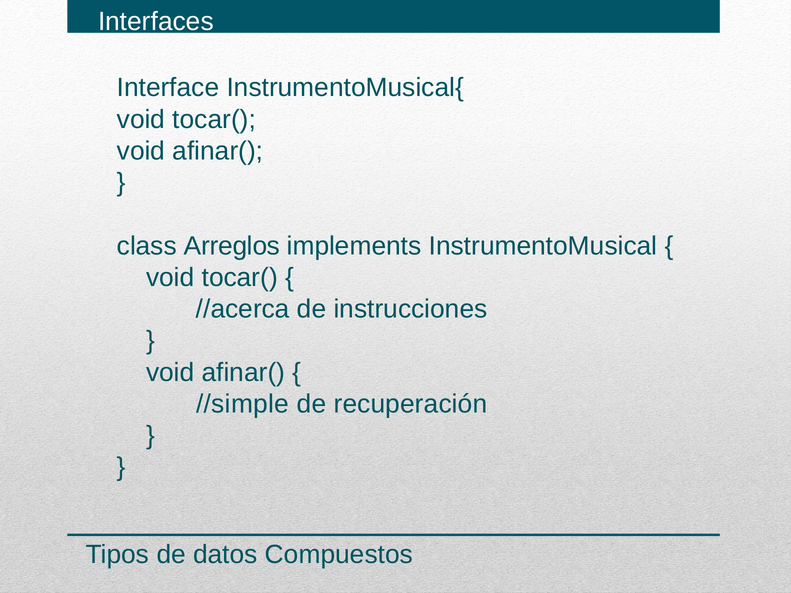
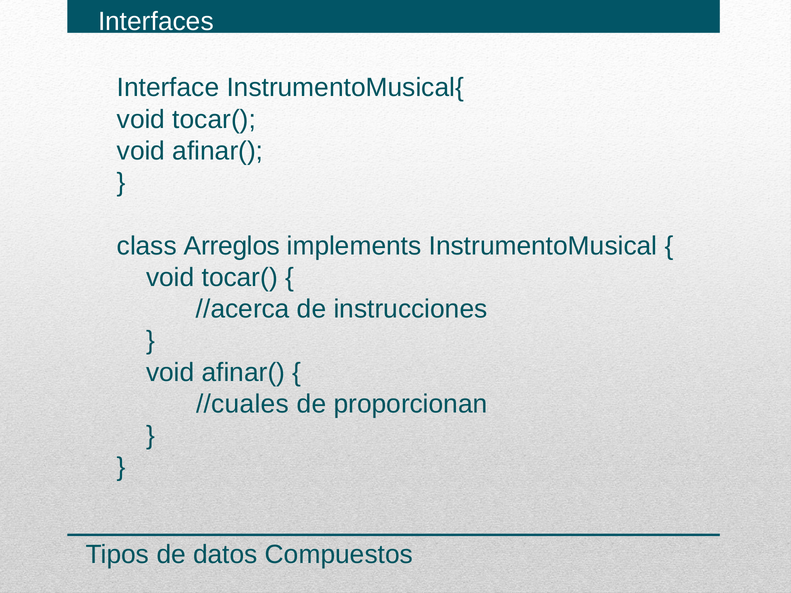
//simple: //simple -> //cuales (243, 404)
recuperación: recuperación -> proporcionan (411, 404)
